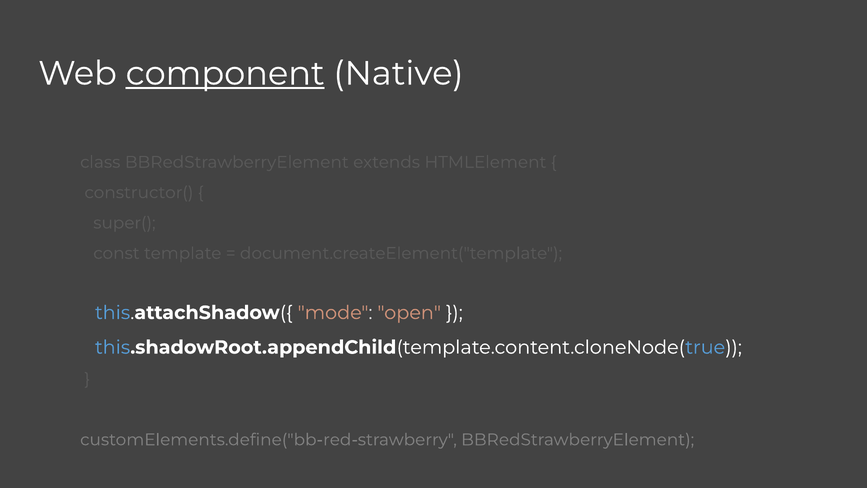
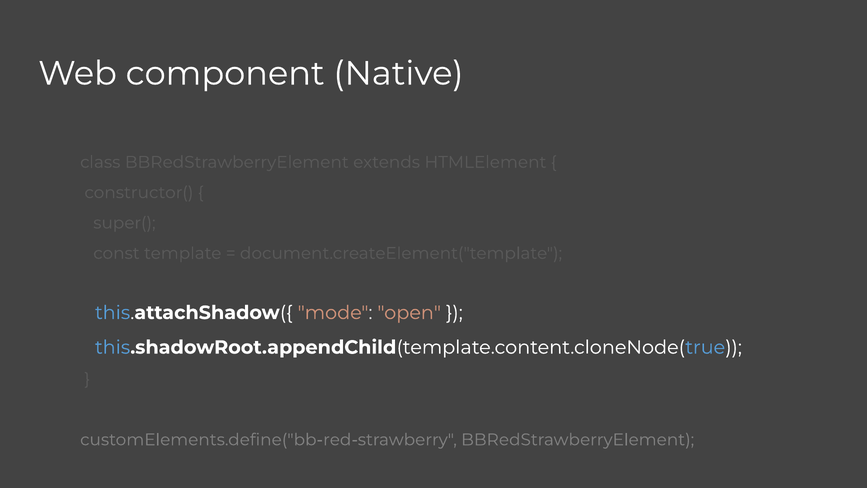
component underline: present -> none (225, 73)
